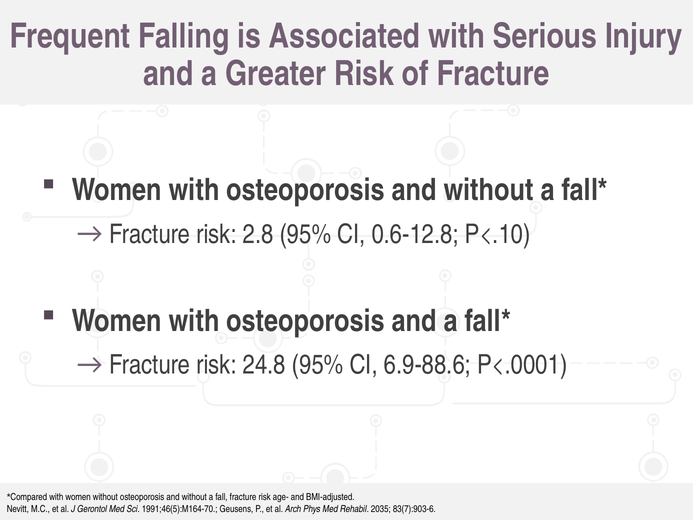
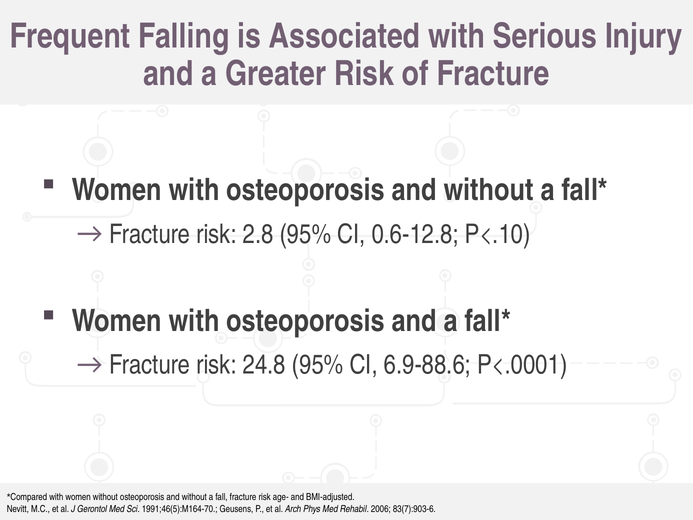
2035: 2035 -> 2006 (381, 509)
